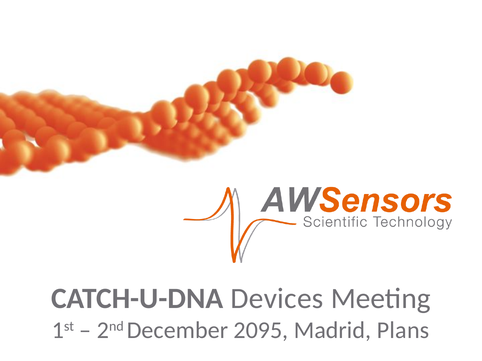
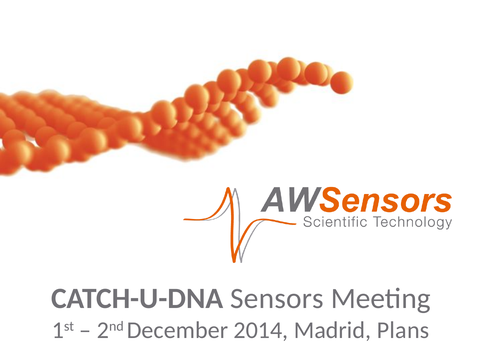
Devices: Devices -> Sensors (277, 299)
2095: 2095 -> 2014 (261, 331)
